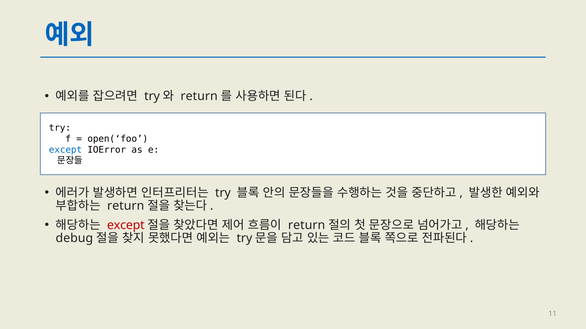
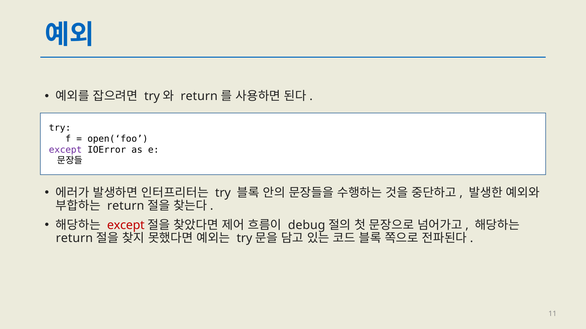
except colour: blue -> purple (65, 150)
return: return -> debug (307, 226)
debug: debug -> return (74, 239)
